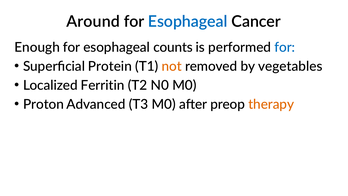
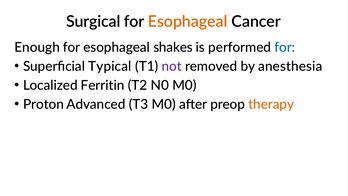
Around: Around -> Surgical (93, 22)
Esophageal colour: blue -> orange (188, 22)
counts: counts -> shakes (173, 47)
Protein: Protein -> Typical (110, 66)
not colour: orange -> purple (172, 66)
vegetables: vegetables -> anesthesia (290, 66)
